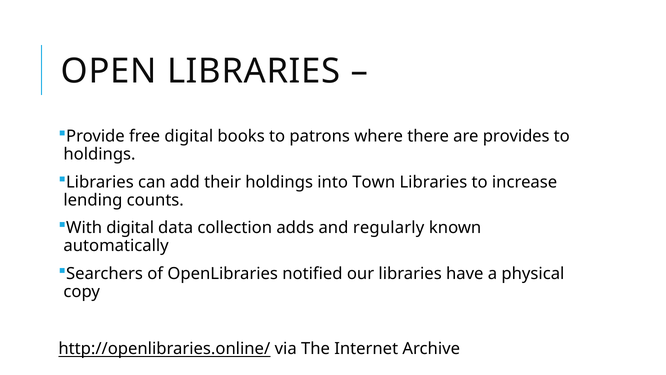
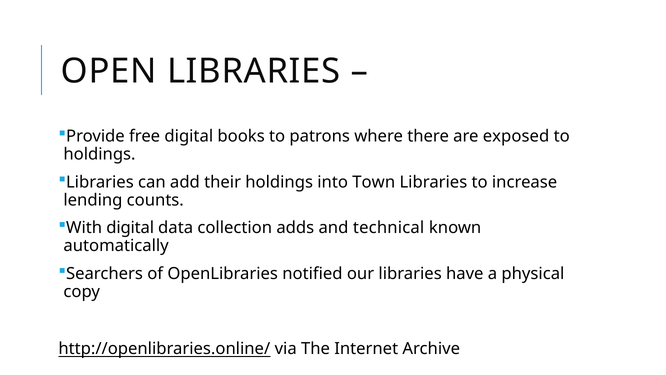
provides: provides -> exposed (516, 136)
regularly: regularly -> technical (389, 228)
